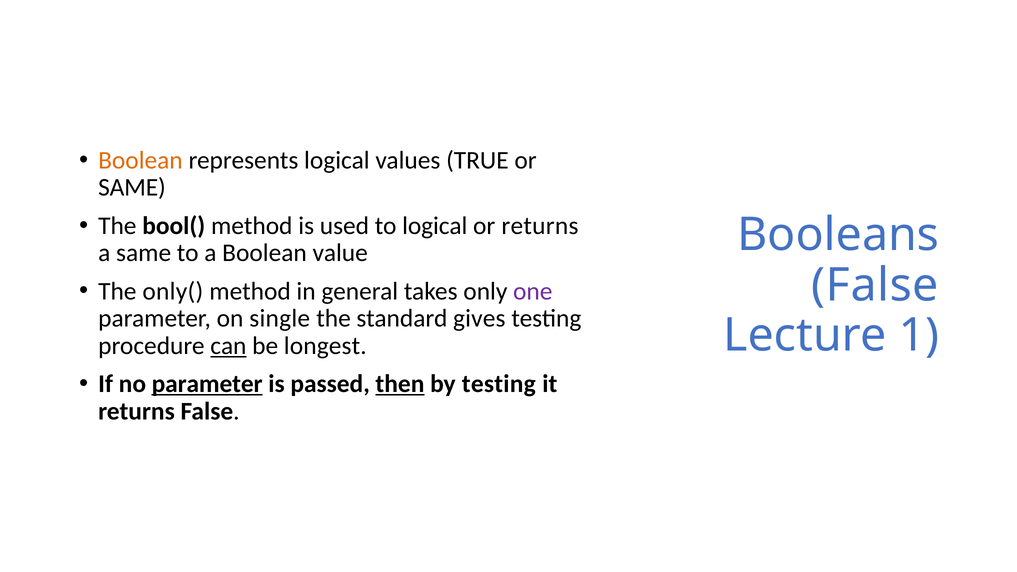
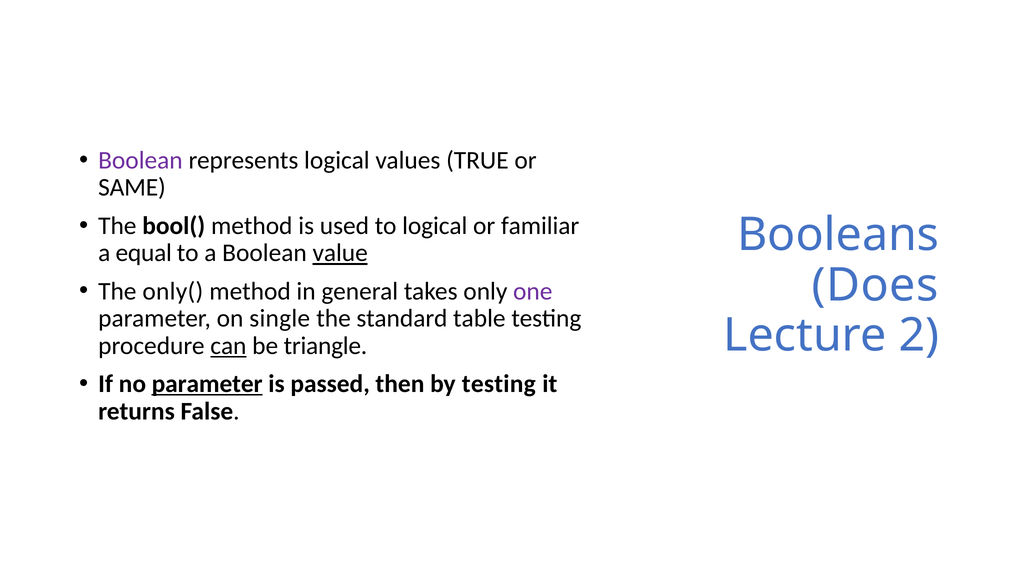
Boolean colour: orange -> purple (140, 160)
or returns: returns -> familiar (540, 226)
a same: same -> equal (144, 253)
value underline: none -> present (340, 253)
False: False -> Does (875, 285)
gives: gives -> table (479, 319)
1: 1 -> 2 (919, 336)
longest: longest -> triangle (325, 346)
then underline: present -> none (400, 384)
